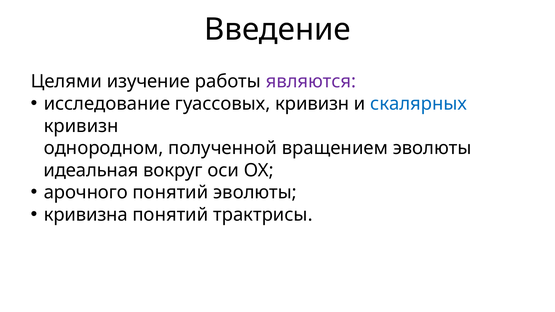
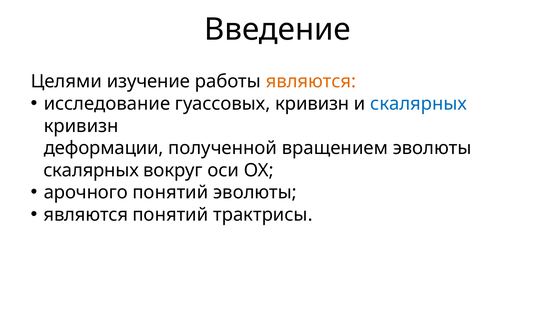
являются colour: purple -> orange (311, 82)
однородном: однородном -> деформации (104, 148)
идеальная: идеальная -> скалярных (91, 170)
кривизна: кривизна -> являются (86, 215)
